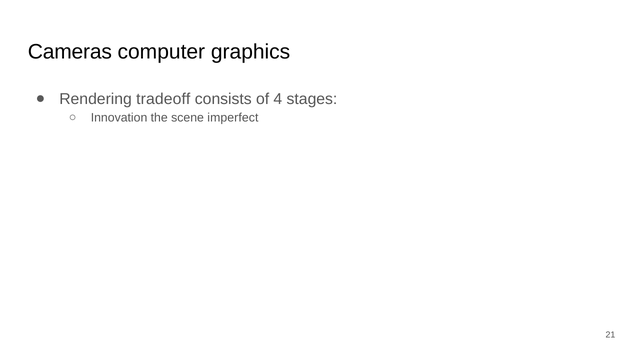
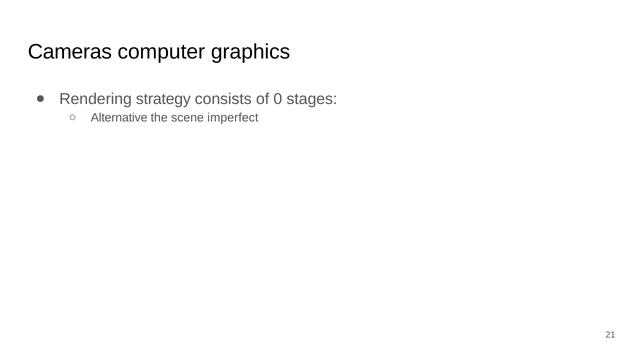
tradeoff: tradeoff -> strategy (163, 99)
4: 4 -> 0 (278, 99)
Innovation: Innovation -> Alternative (119, 118)
